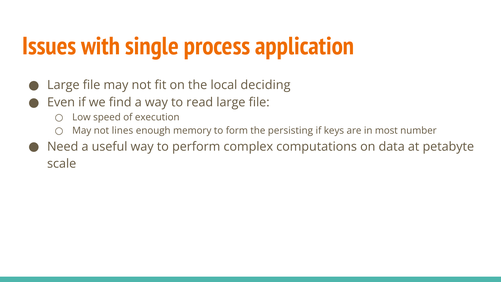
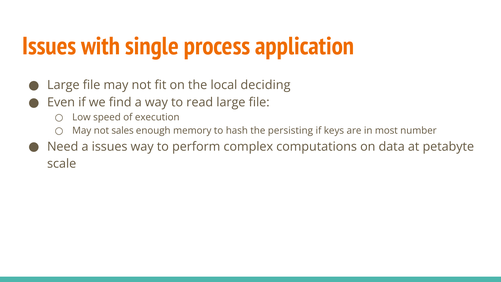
lines: lines -> sales (123, 131)
form: form -> hash (237, 131)
a useful: useful -> issues (110, 146)
